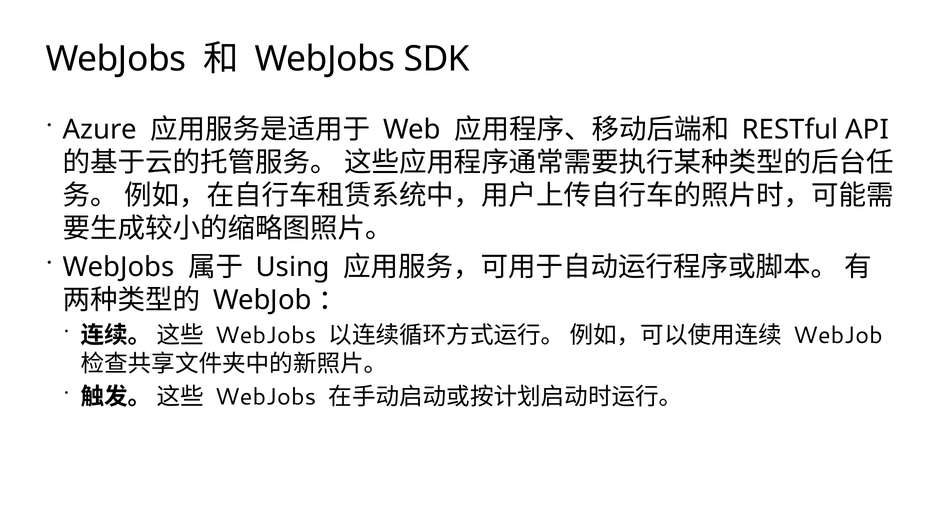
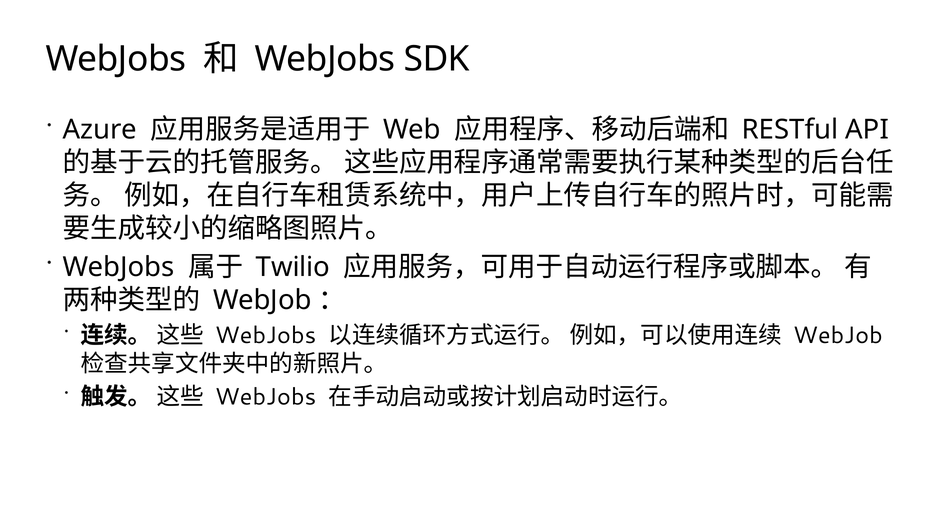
Using: Using -> Twilio (293, 267)
